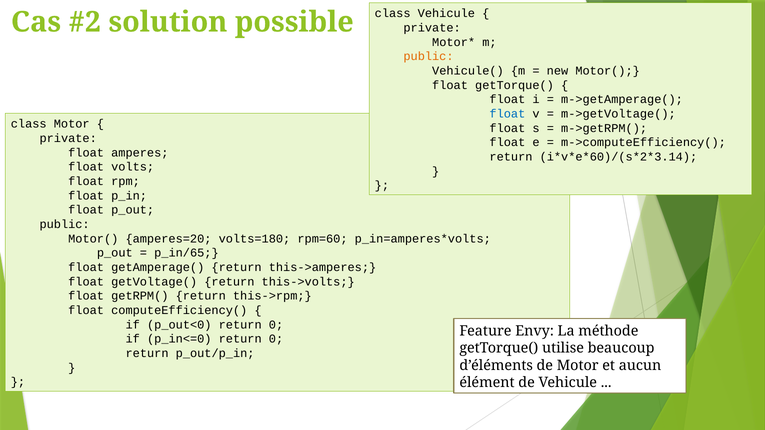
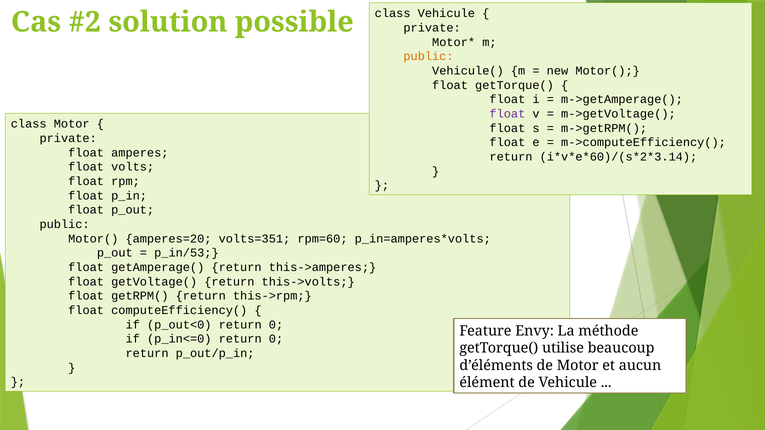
float colour: blue -> purple (507, 114)
volts=180: volts=180 -> volts=351 (254, 239)
p_in/65: p_in/65 -> p_in/53 (186, 253)
